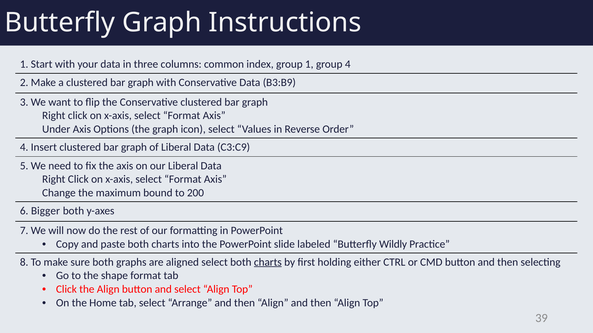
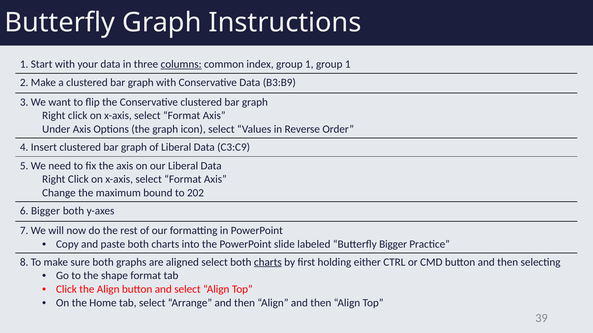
columns underline: none -> present (181, 64)
1 group 4: 4 -> 1 (348, 64)
200: 200 -> 202 (195, 193)
Butterfly Wildly: Wildly -> Bigger (393, 244)
